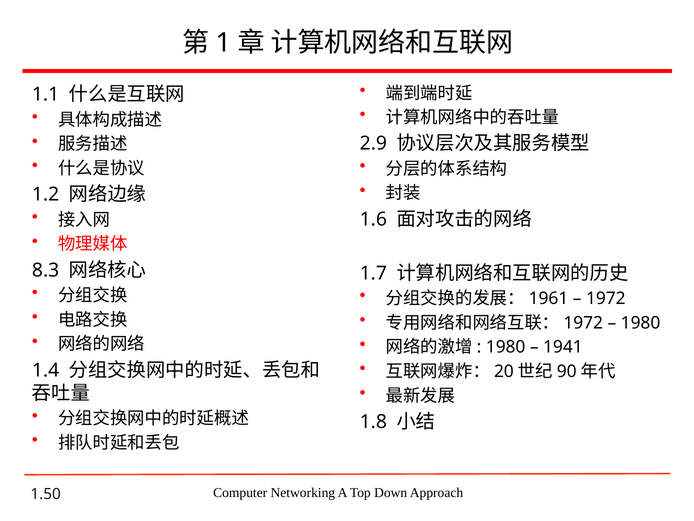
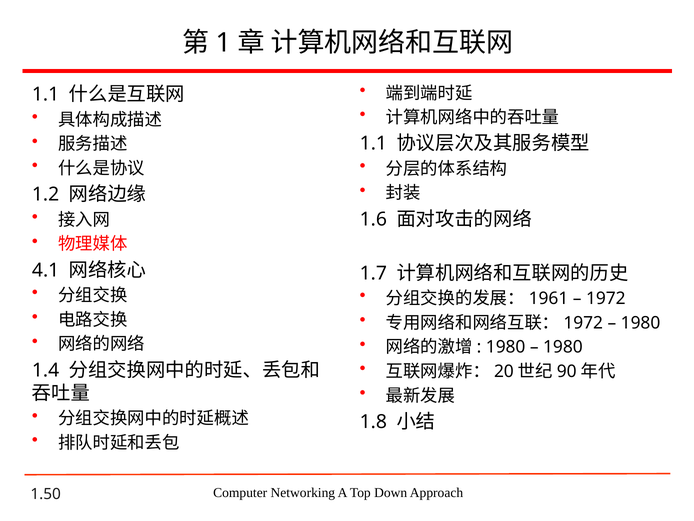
2.9: 2.9 -> 1.1 (373, 143)
8.3: 8.3 -> 4.1 (46, 270)
1941: 1941 -> 1980 (563, 347)
